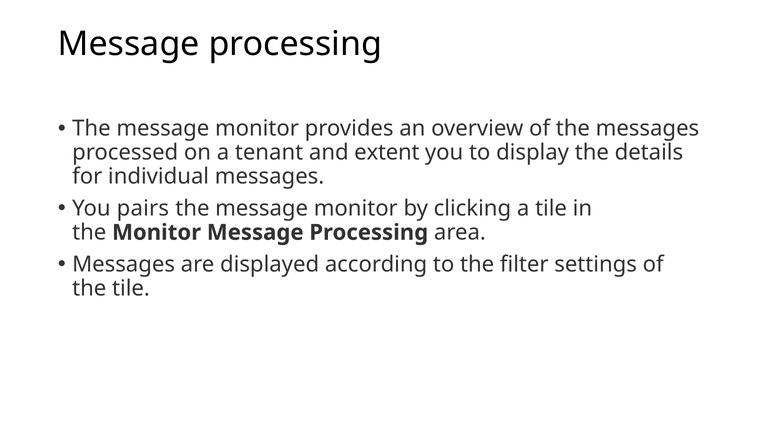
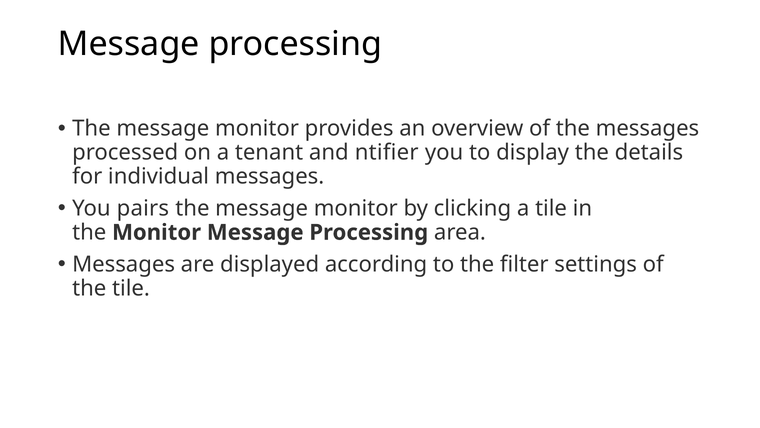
extent: extent -> ntifier (387, 152)
